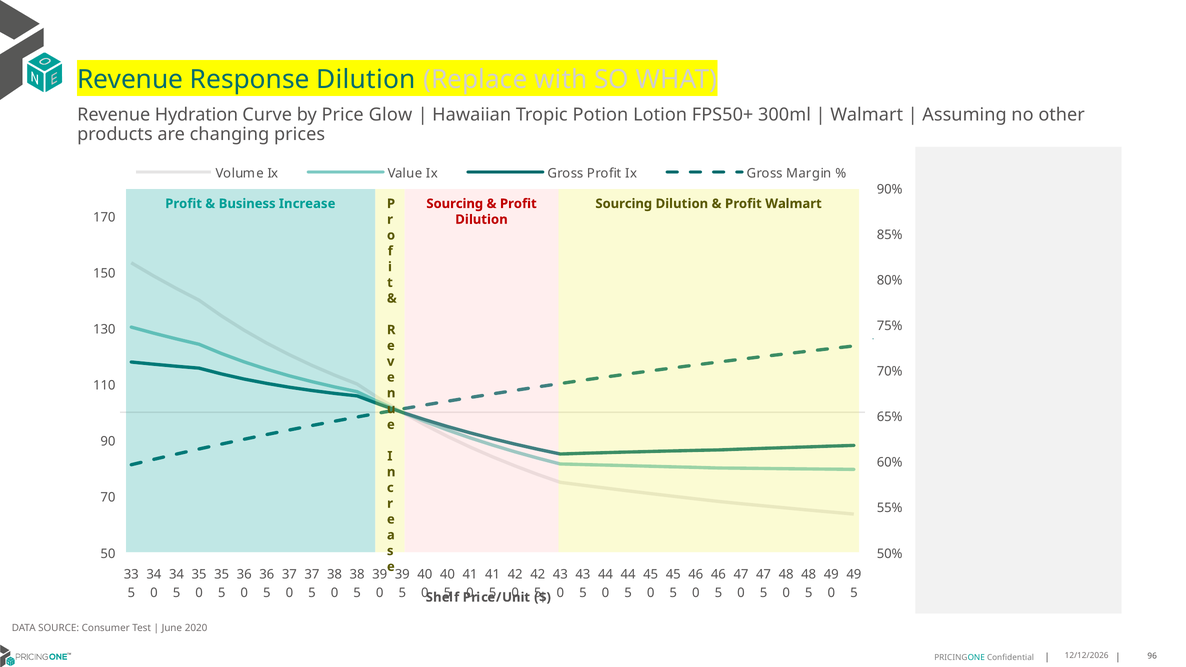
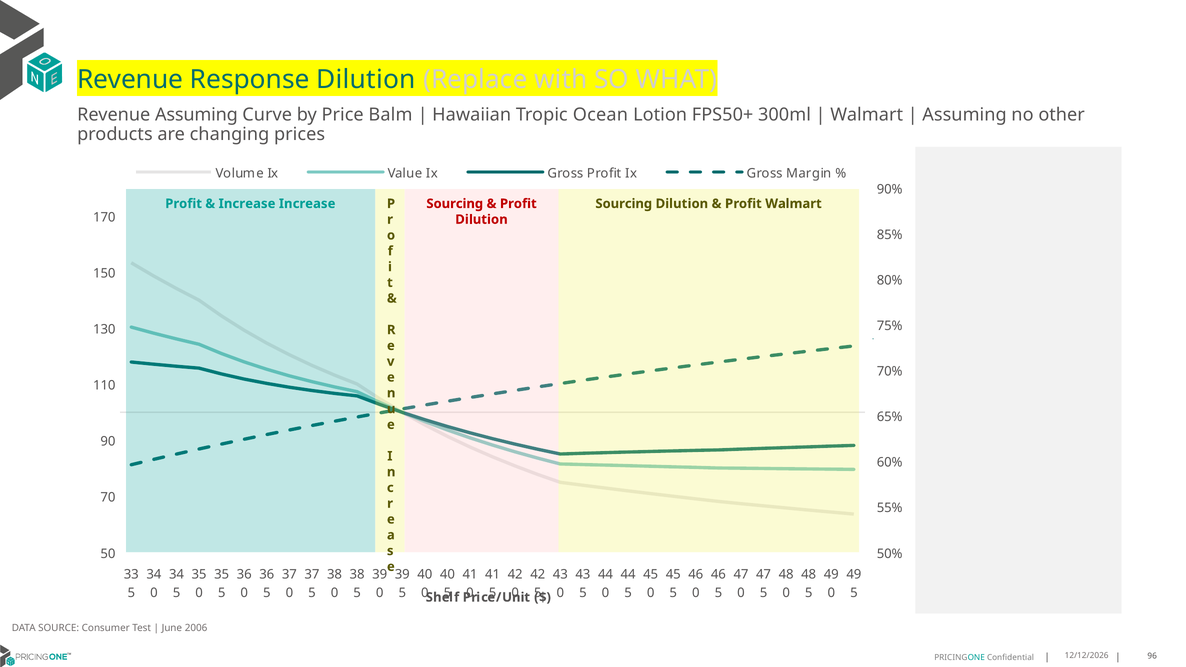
Revenue Hydration: Hydration -> Assuming (196, 115)
Glow: Glow -> Balm (390, 115)
Potion: Potion -> Ocean (600, 115)
Business: Business -> Increase (247, 204)
2020: 2020 -> 2006 (196, 628)
